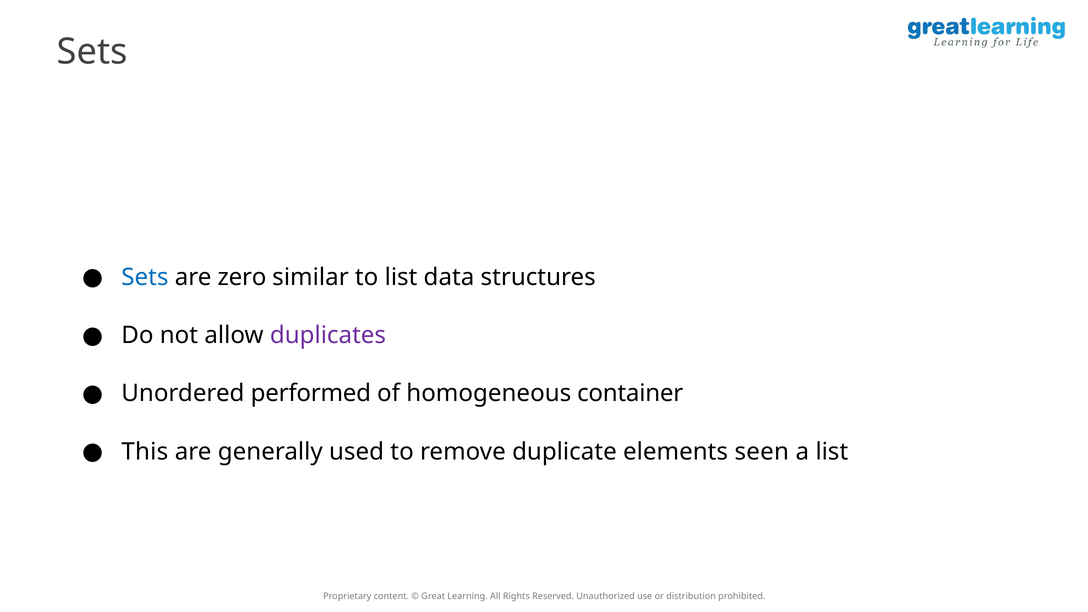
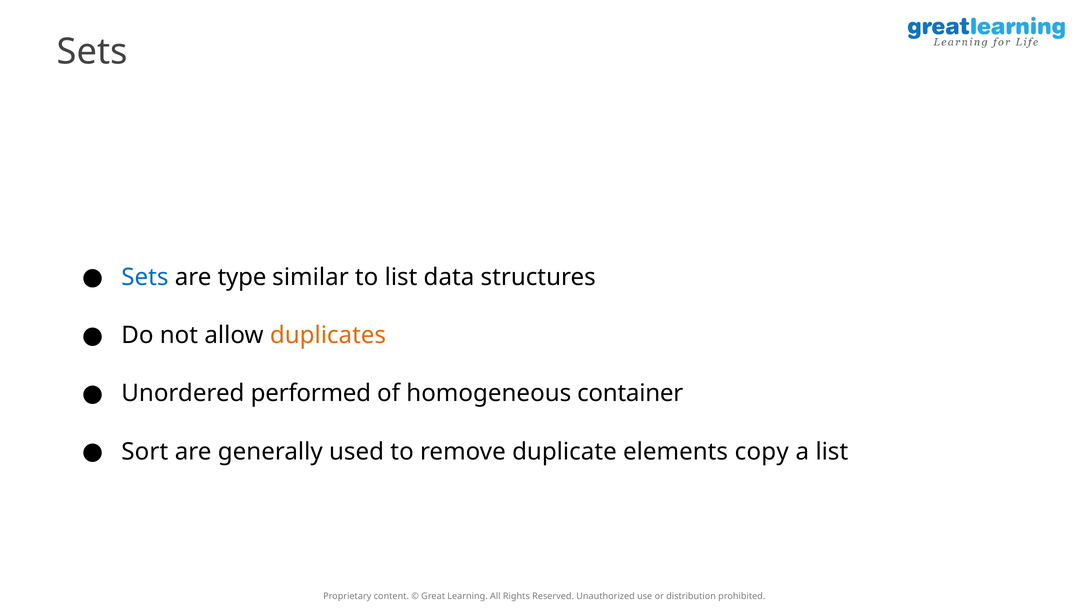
zero: zero -> type (242, 277)
duplicates colour: purple -> orange (328, 335)
This: This -> Sort (145, 452)
seen: seen -> copy (762, 452)
